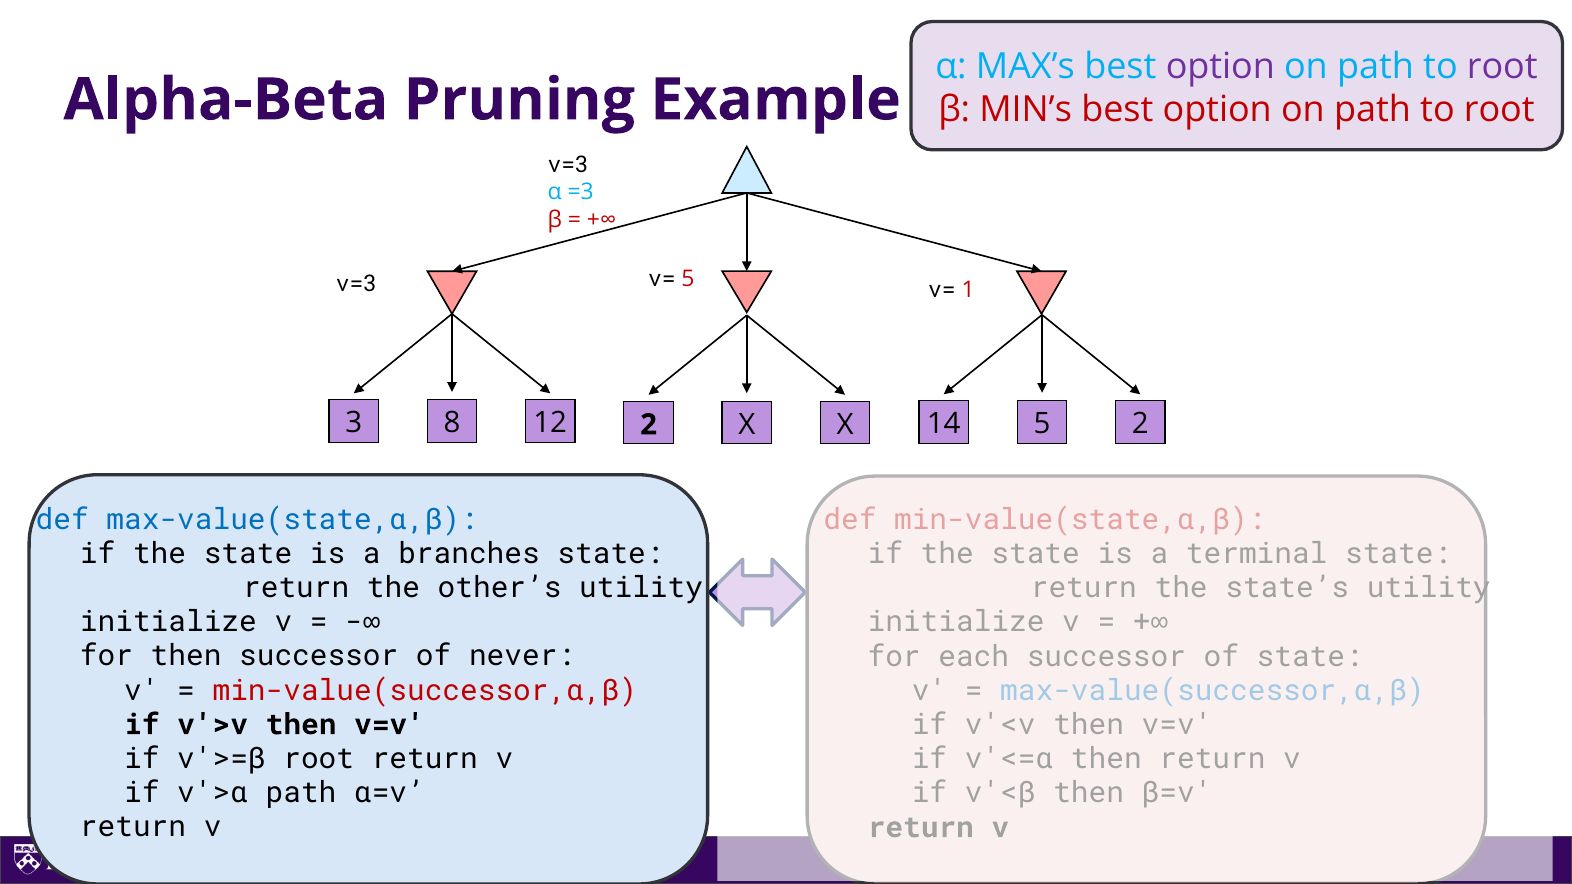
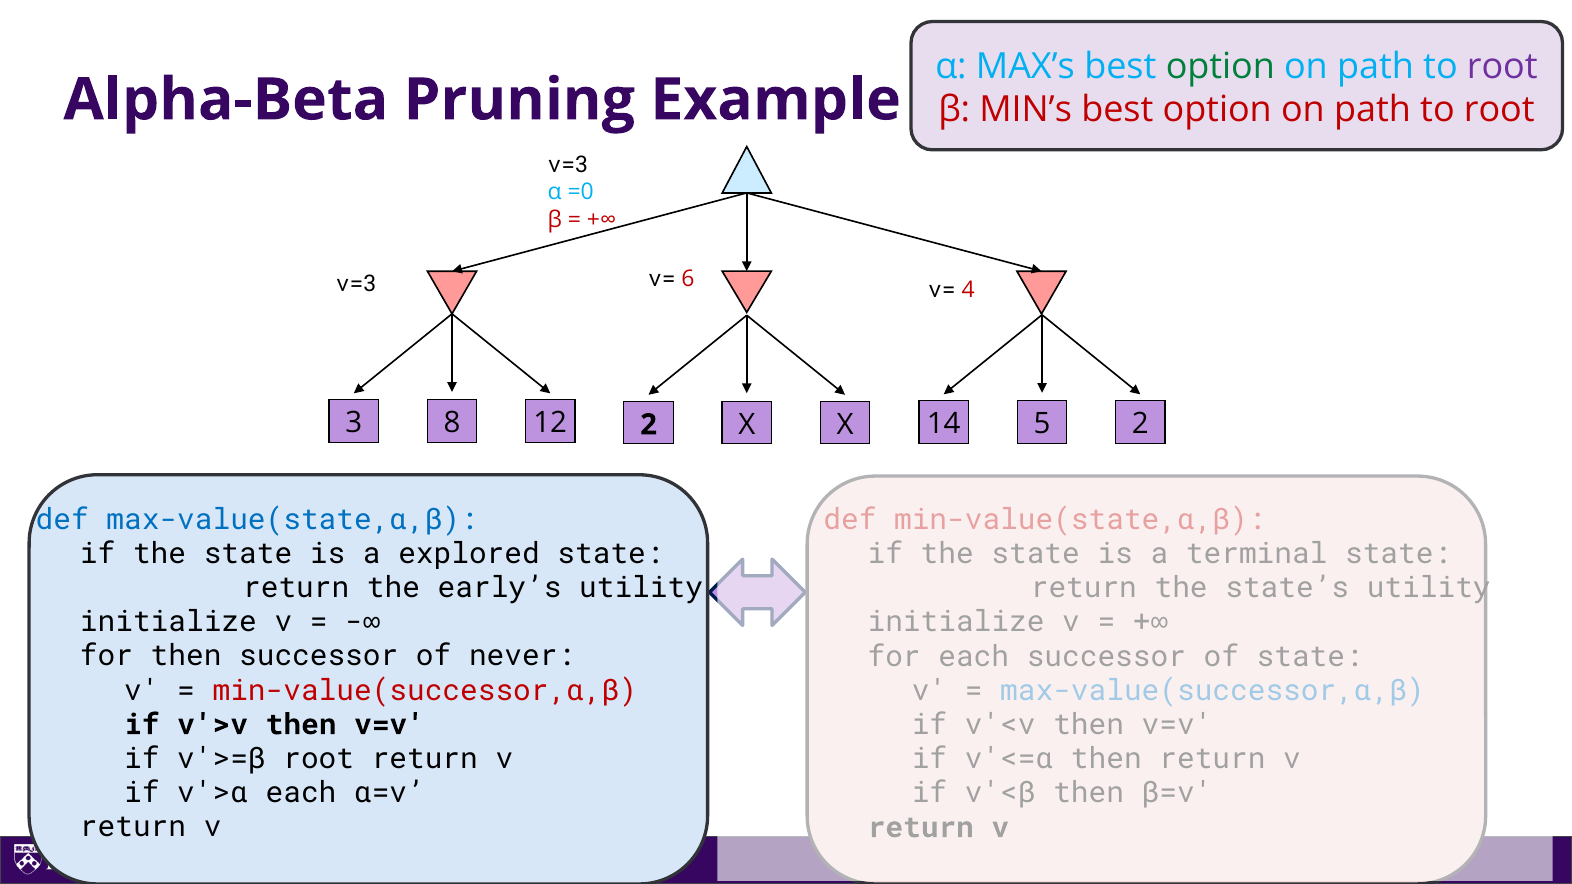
option colour: purple -> green (1220, 67)
=3: =3 -> =0 (581, 192)
v= 5: 5 -> 6 (688, 279)
1: 1 -> 4 (968, 290)
branches: branches -> explored (469, 554)
other’s: other’s -> early’s (500, 588)
v'>α path: path -> each (301, 793)
